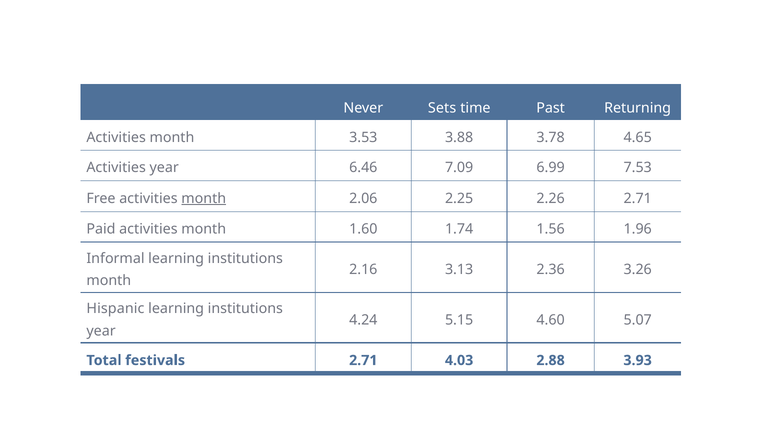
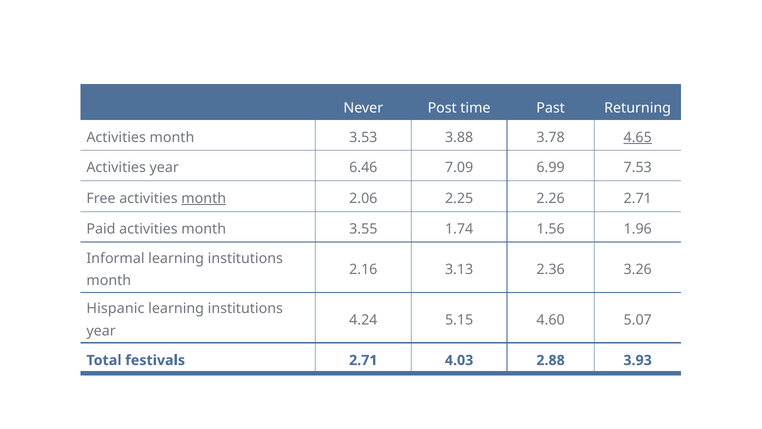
Sets: Sets -> Post (442, 108)
4.65 underline: none -> present (638, 137)
1.60: 1.60 -> 3.55 (363, 229)
